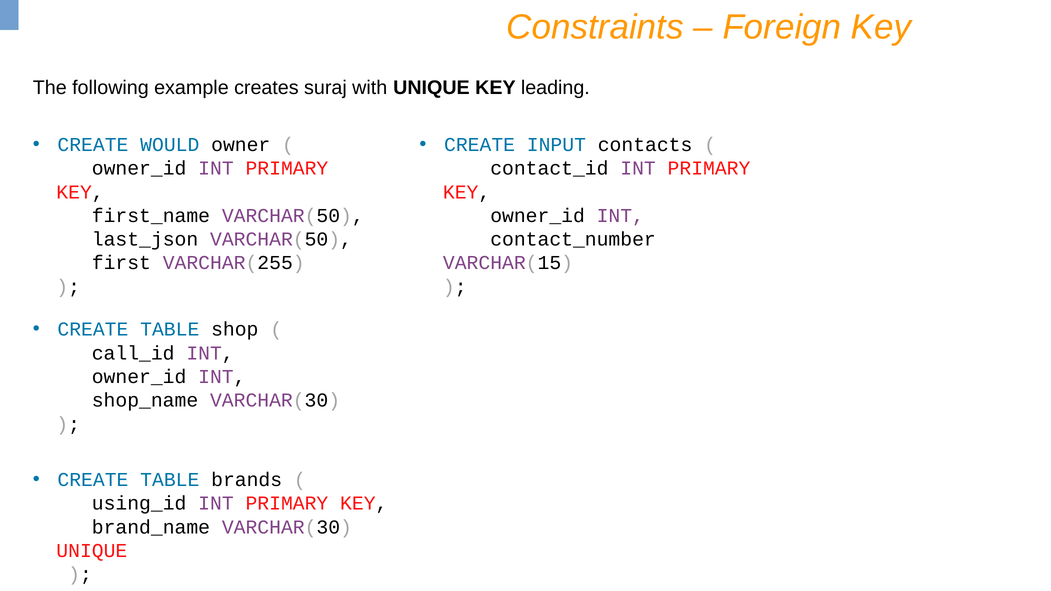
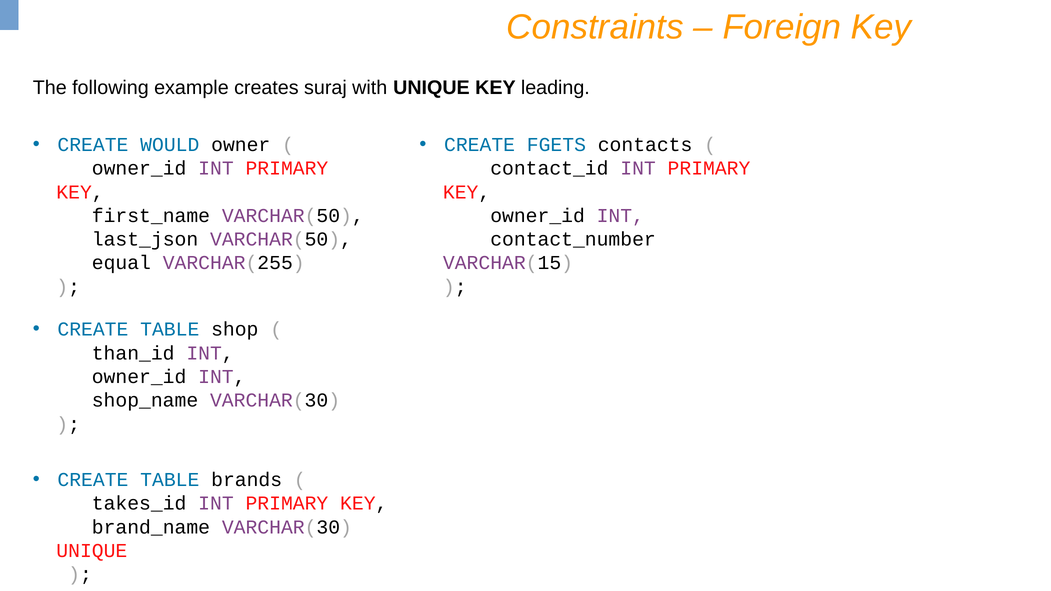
INPUT: INPUT -> FGETS (556, 145)
first: first -> equal (121, 263)
call_id: call_id -> than_id (133, 353)
using_id: using_id -> takes_id (139, 504)
